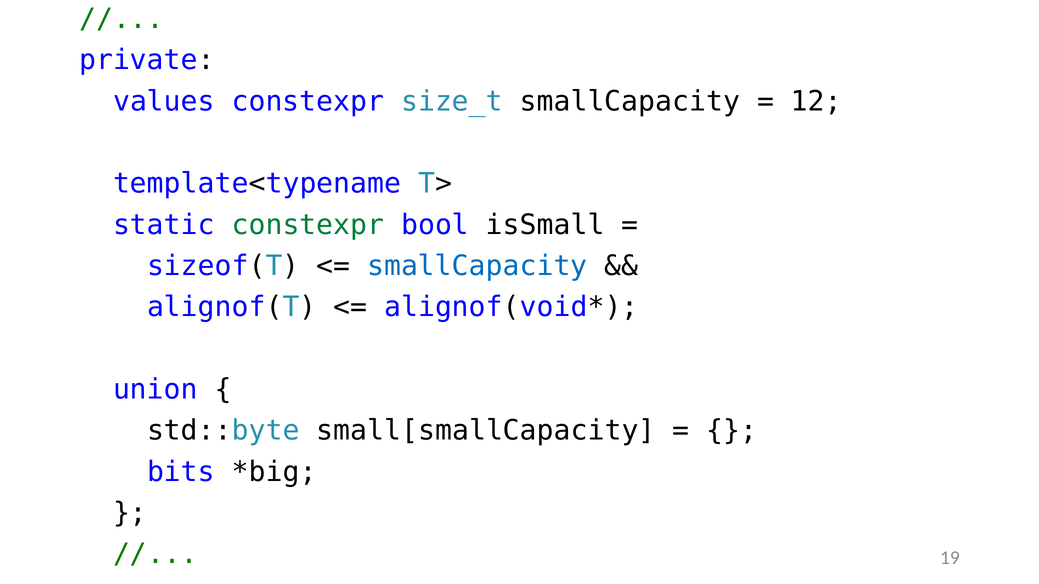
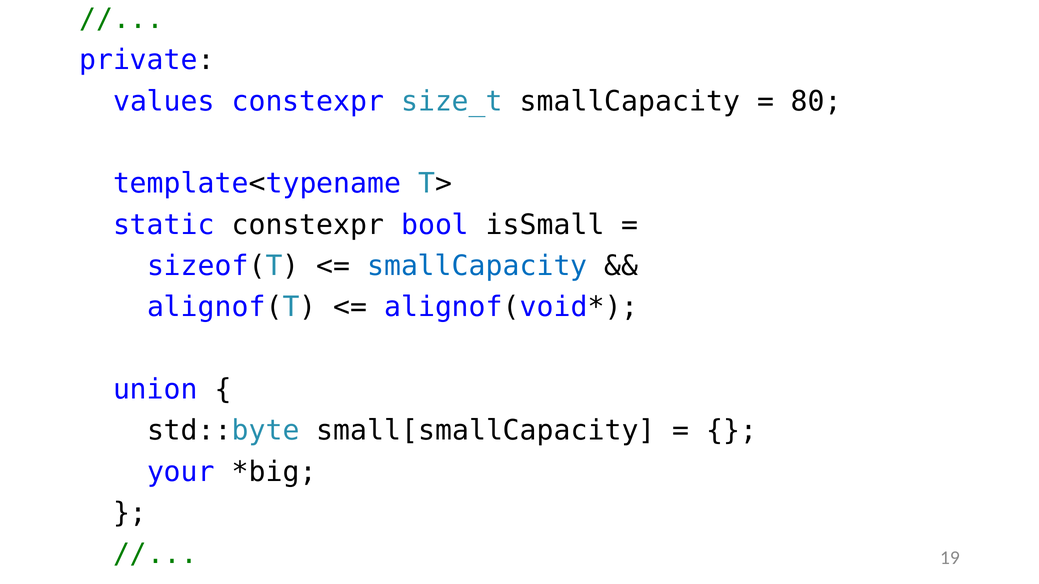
12: 12 -> 80 (816, 101)
constexpr colour: green -> black (308, 225)
bits: bits -> your (181, 472)
